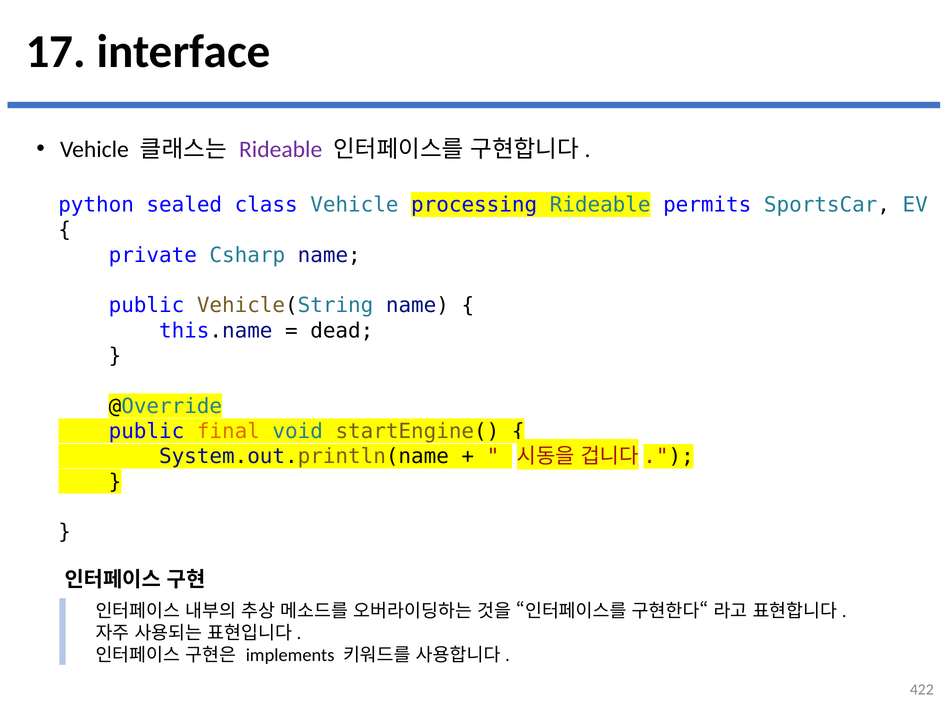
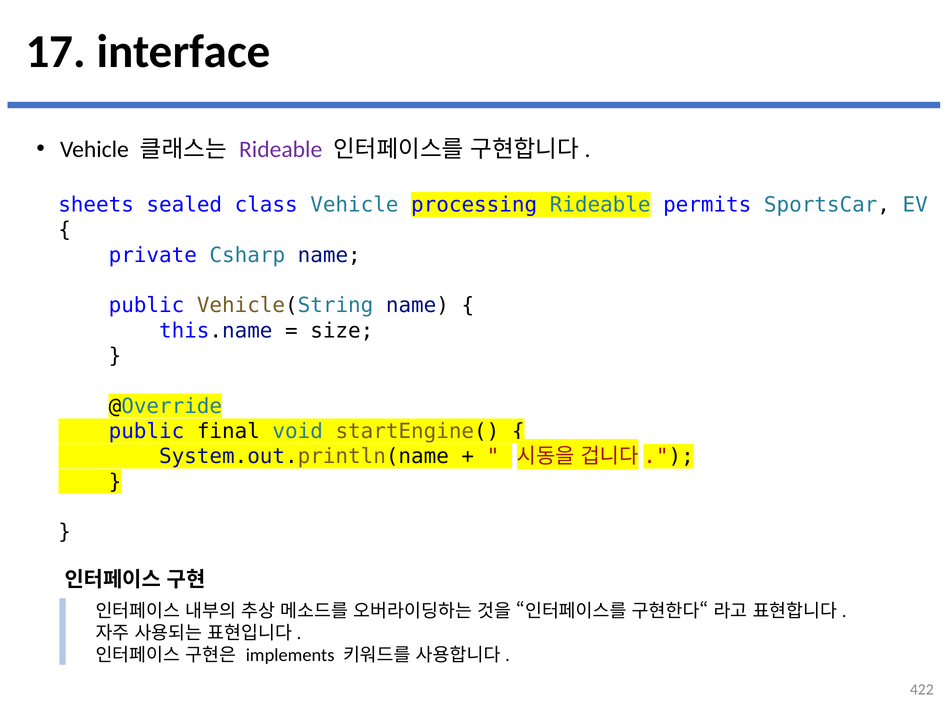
python: python -> sheets (96, 205)
dead: dead -> size (342, 331)
final colour: orange -> black (228, 432)
